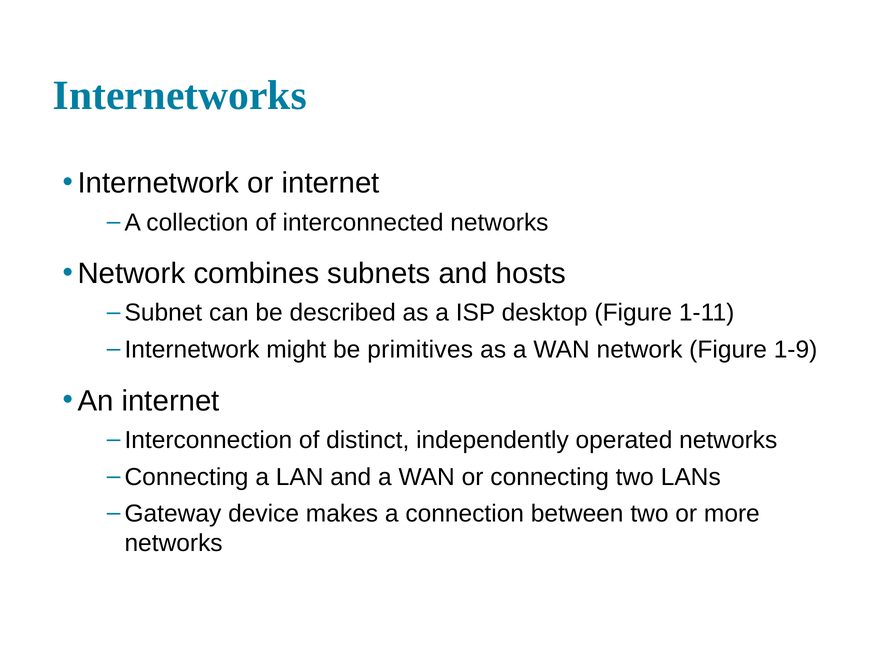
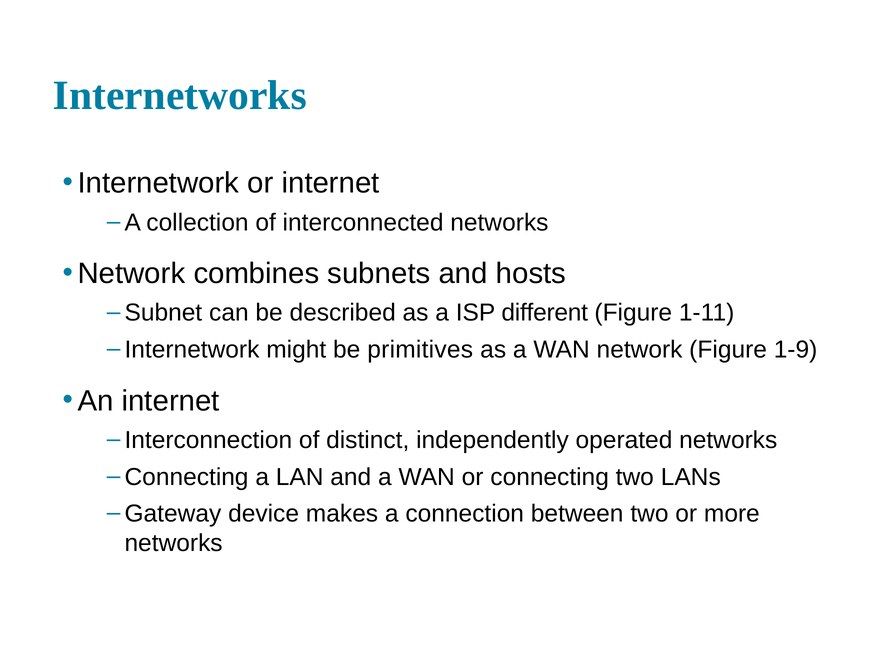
desktop: desktop -> different (545, 313)
